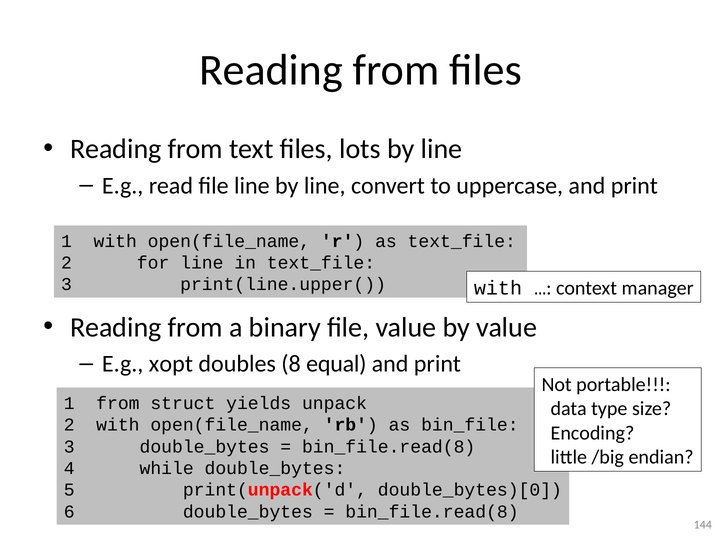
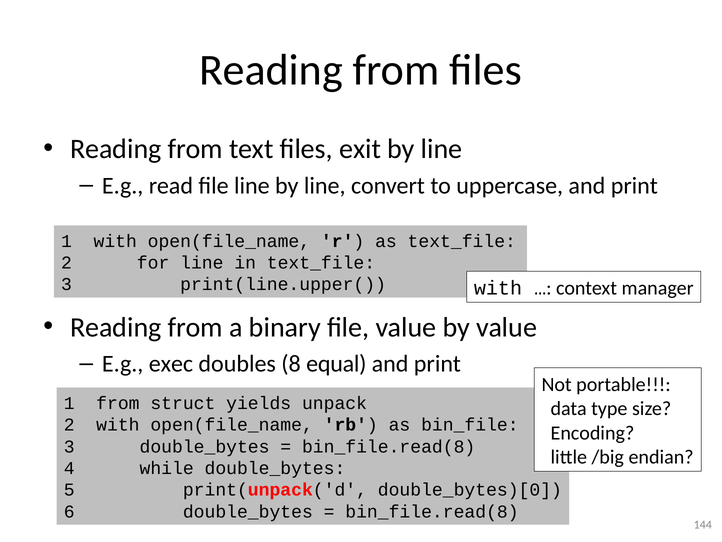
lots: lots -> exit (360, 149)
xopt: xopt -> exec (171, 364)
